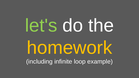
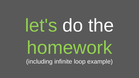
homework colour: yellow -> light green (69, 48)
